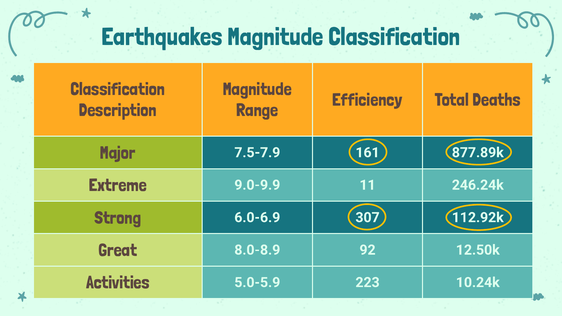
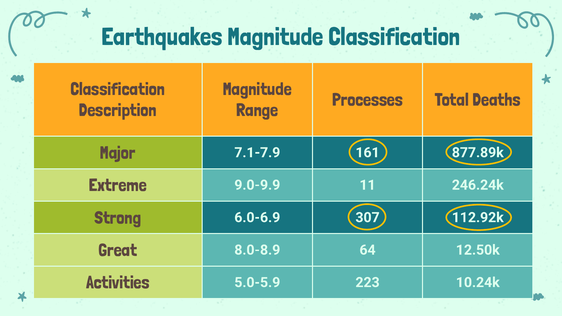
Efficiency: Efficiency -> Processes (368, 100)
7.5-7.9: 7.5-7.9 -> 7.1-7.9 (257, 153)
92: 92 -> 64 (368, 250)
